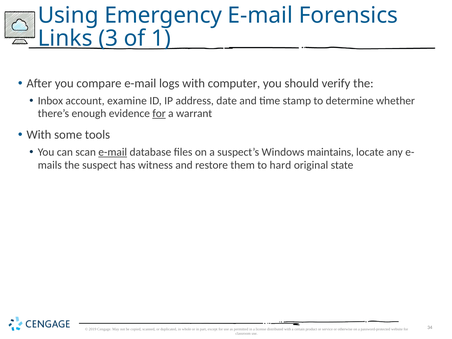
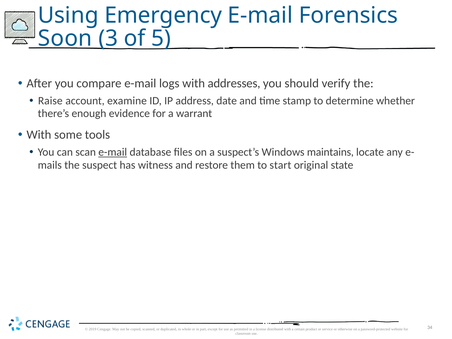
Links: Links -> Soon (65, 38)
1: 1 -> 5 (161, 38)
computer: computer -> addresses (234, 83)
Inbox: Inbox -> Raise (50, 101)
for underline: present -> none (159, 114)
hard: hard -> start (280, 165)
